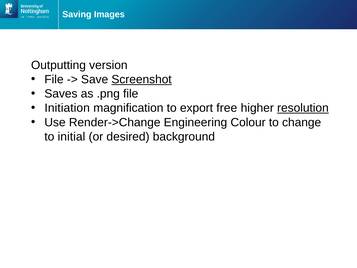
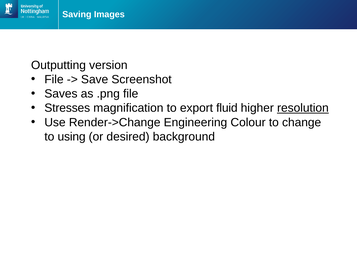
Screenshot underline: present -> none (142, 79)
Initiation: Initiation -> Stresses (67, 108)
free: free -> fluid (227, 108)
initial: initial -> using (72, 137)
